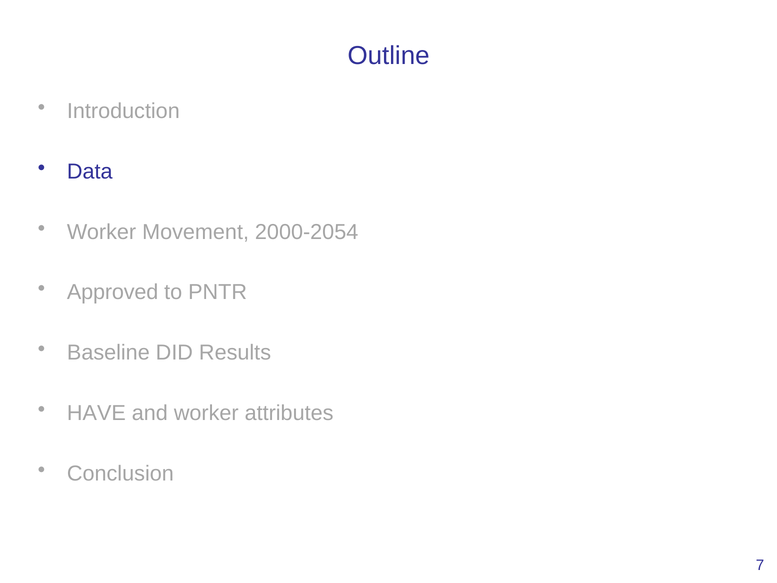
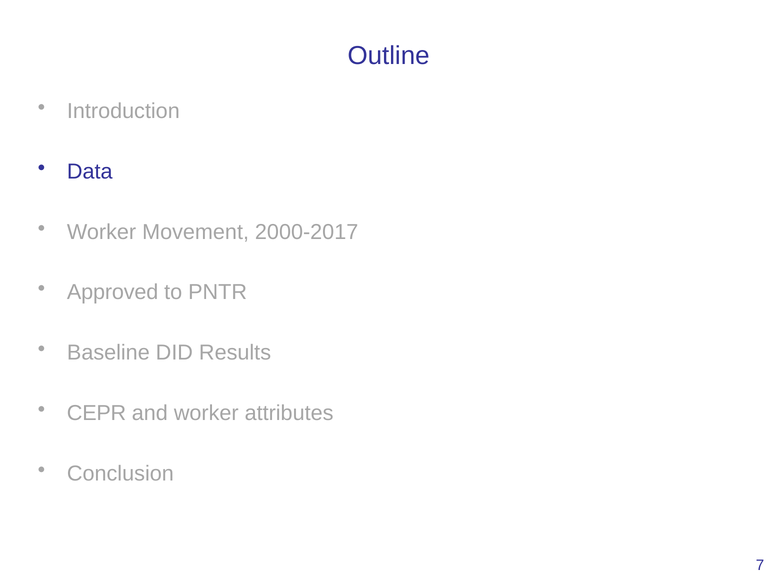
2000-2054: 2000-2054 -> 2000-2017 (307, 232)
HAVE: HAVE -> CEPR (97, 413)
